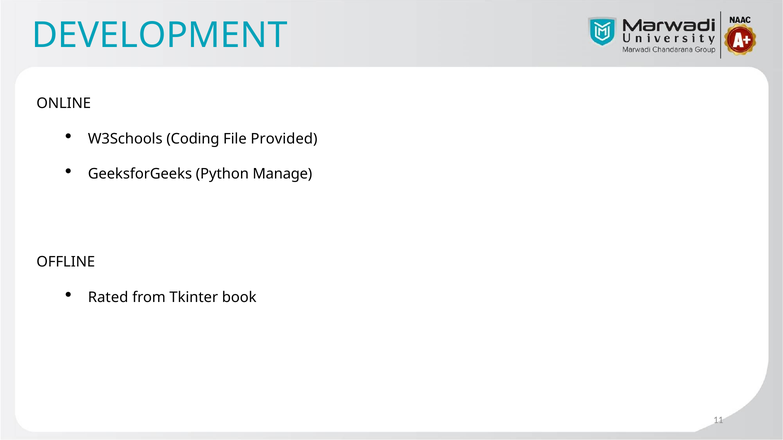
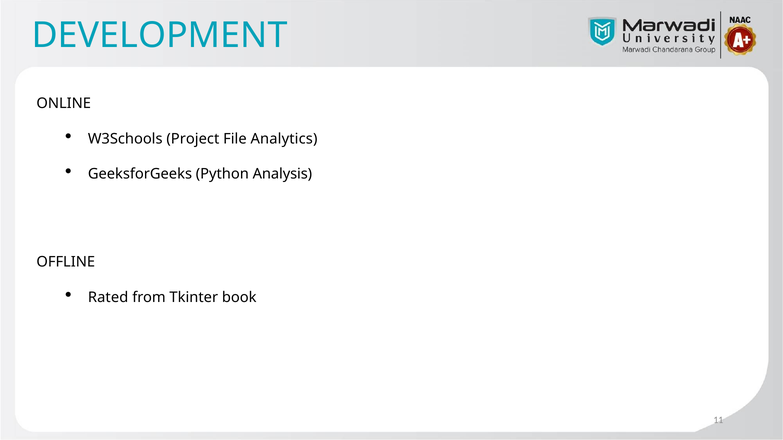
Coding: Coding -> Project (193, 139)
Provided: Provided -> Analytics (284, 139)
Manage: Manage -> Analysis (282, 174)
